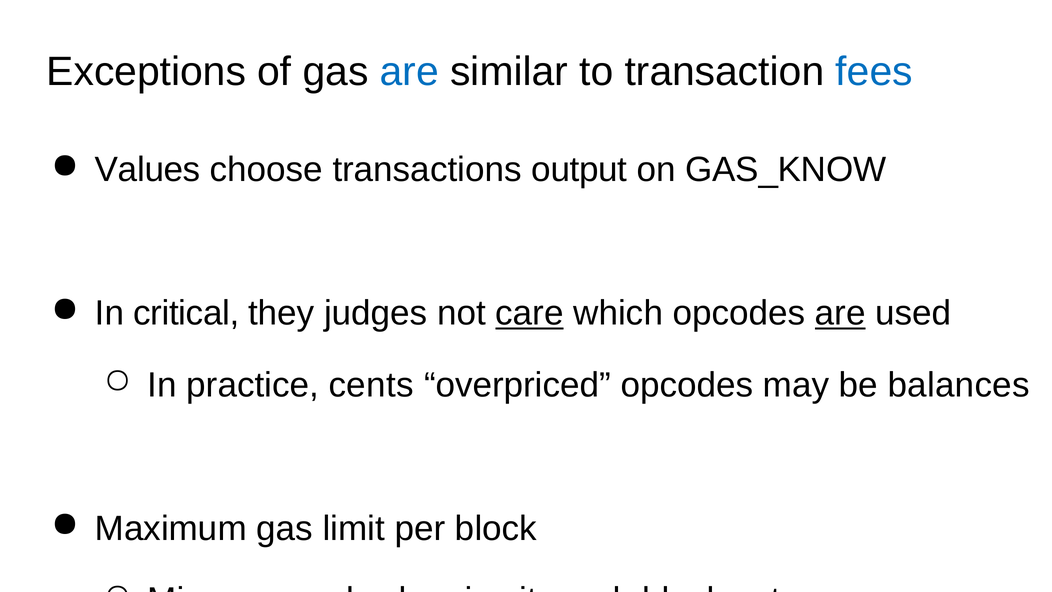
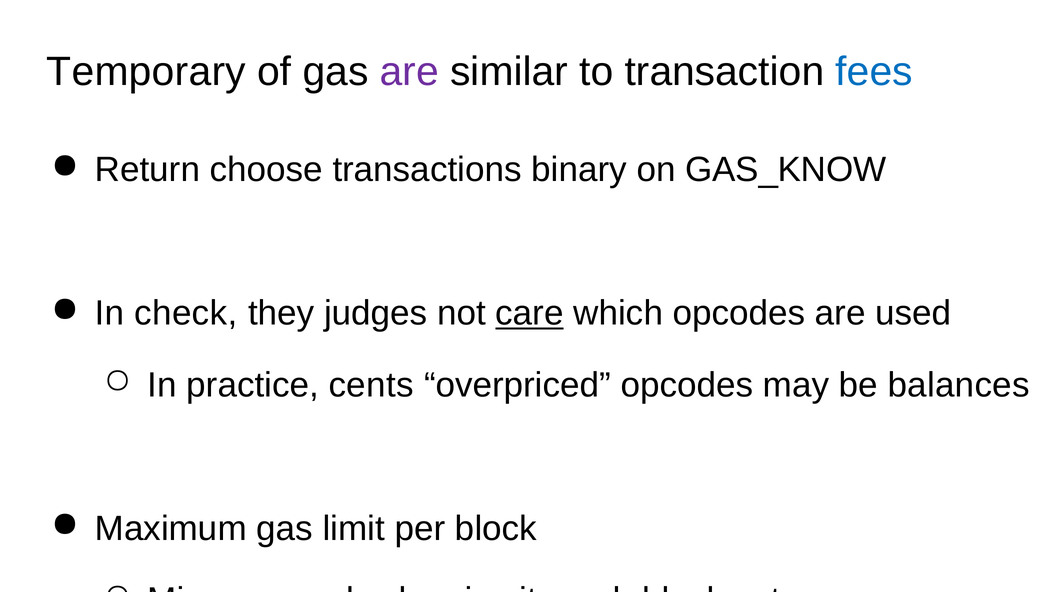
Exceptions: Exceptions -> Temporary (146, 72)
are colour: blue -> purple (409, 72)
Values: Values -> Return (147, 170)
output: output -> binary (579, 170)
critical: critical -> check (186, 313)
are underline: present -> none (840, 313)
